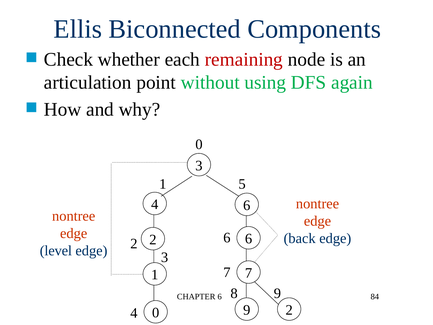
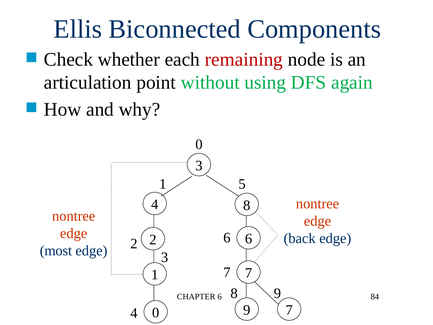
4 6: 6 -> 8 (247, 205)
level: level -> most (56, 251)
9 2: 2 -> 7 (289, 310)
